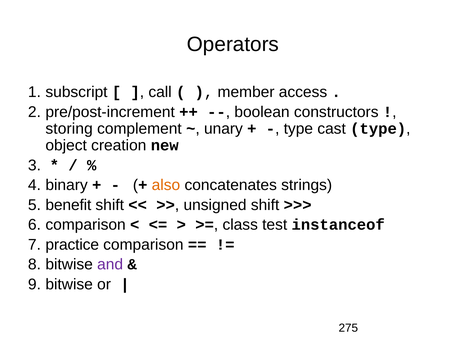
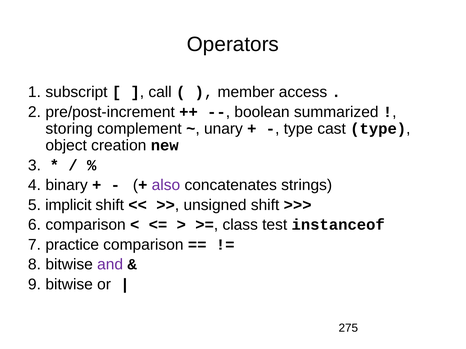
constructors: constructors -> summarized (336, 112)
also colour: orange -> purple (166, 185)
benefit: benefit -> implicit (68, 205)
